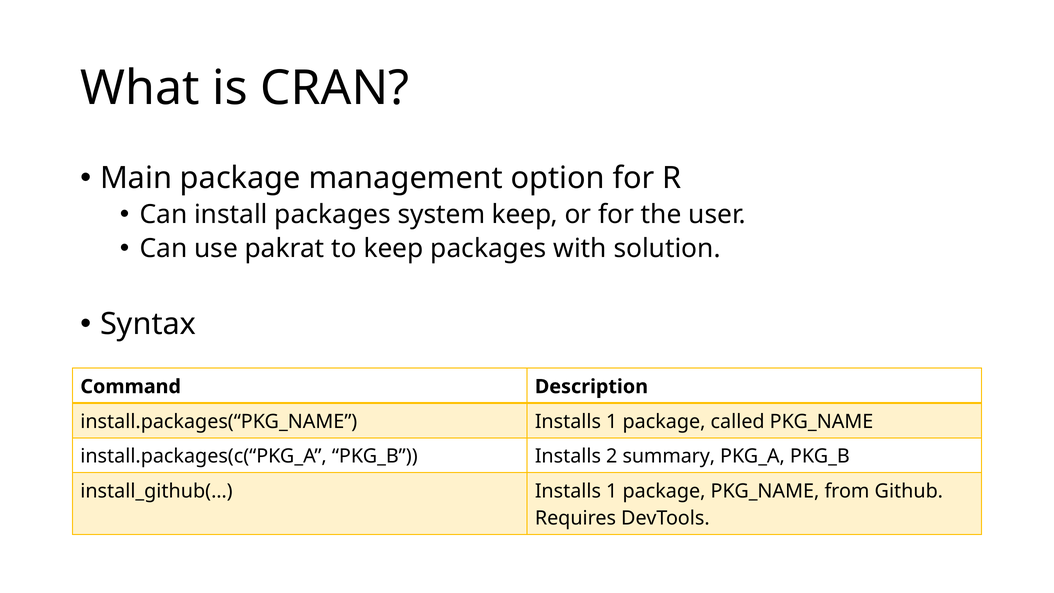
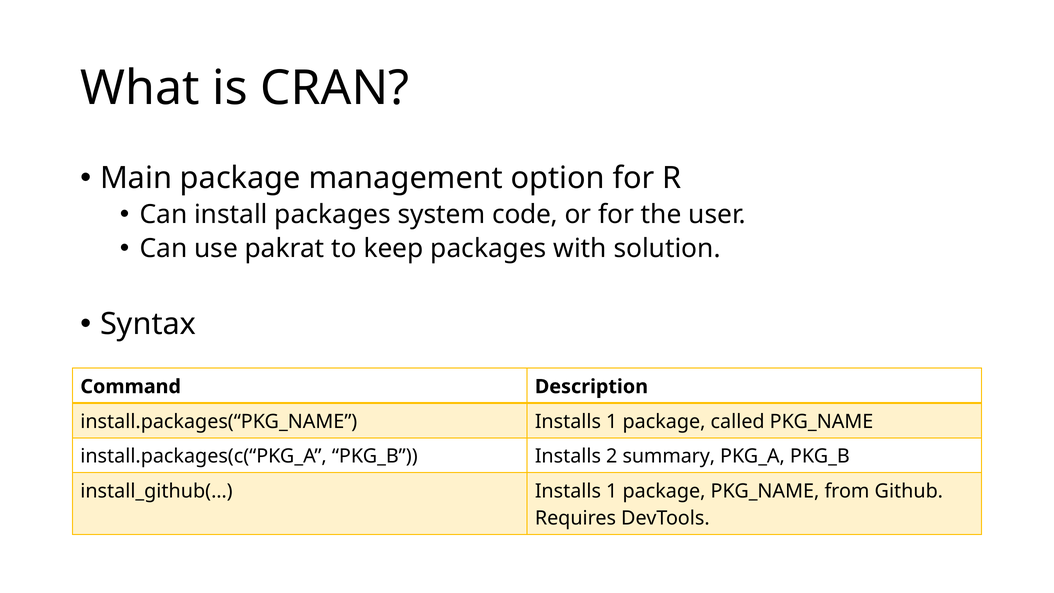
system keep: keep -> code (525, 215)
